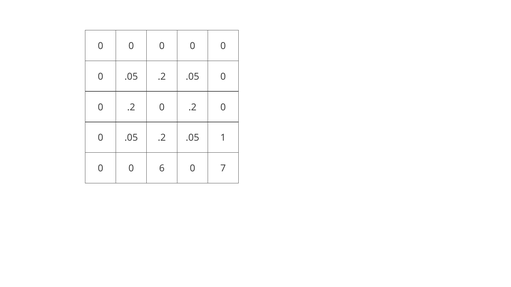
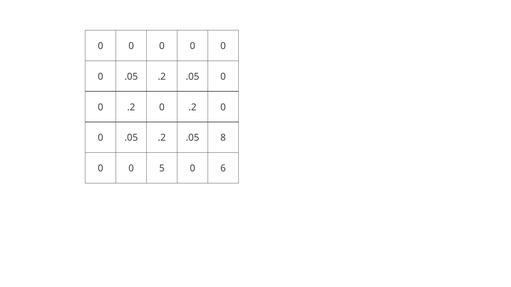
1: 1 -> 8 (223, 138)
6: 6 -> 5 (162, 169)
7: 7 -> 6 (223, 169)
